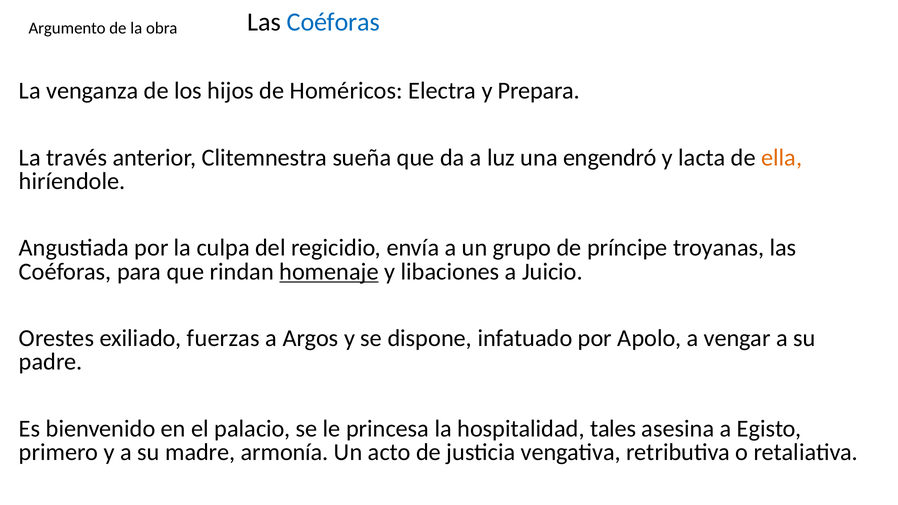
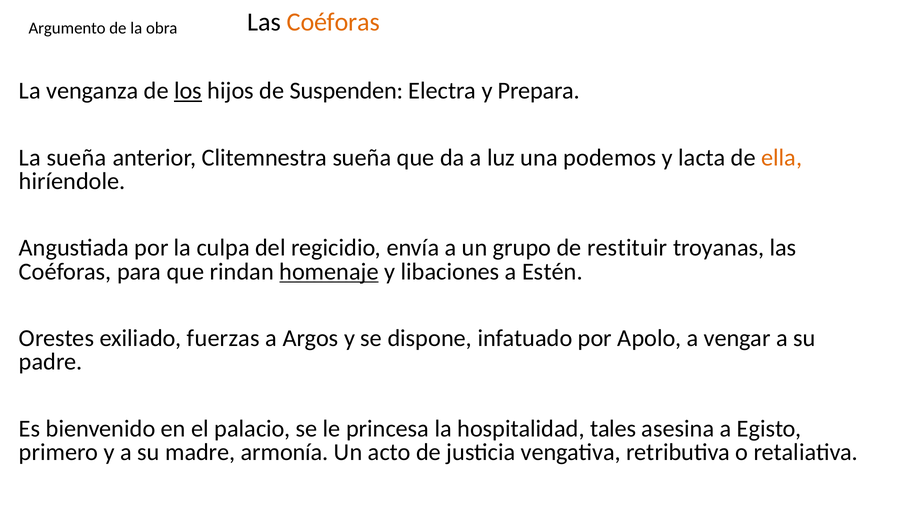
Coéforas colour: blue -> orange (333, 22)
los underline: none -> present (188, 91)
Homéricos: Homéricos -> Suspenden (346, 91)
La través: través -> sueña (77, 158)
engendró: engendró -> podemos (610, 158)
príncipe: príncipe -> restituir (627, 248)
Juicio: Juicio -> Estén (552, 272)
